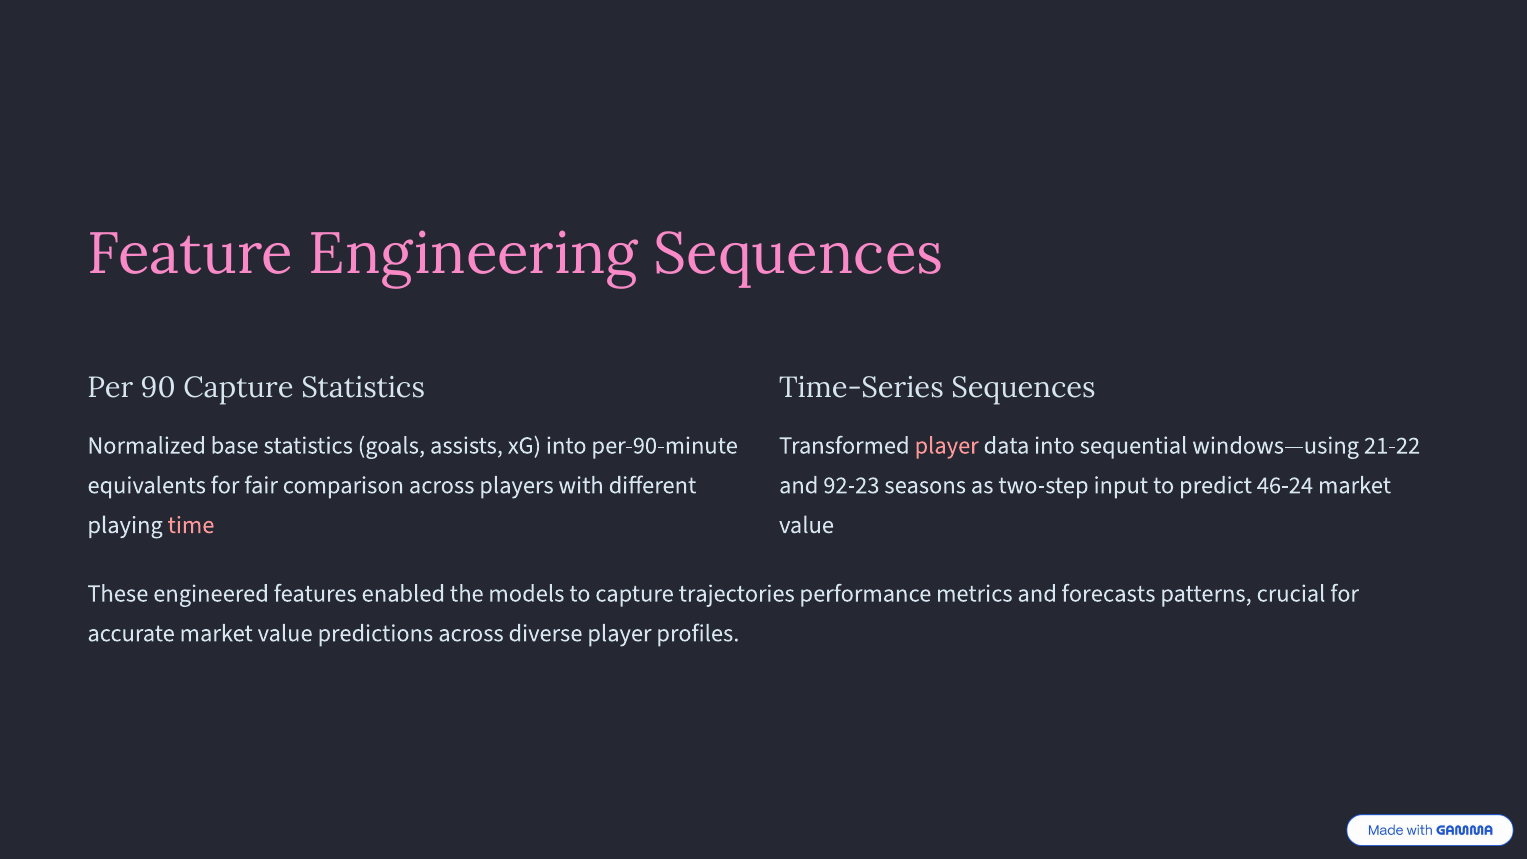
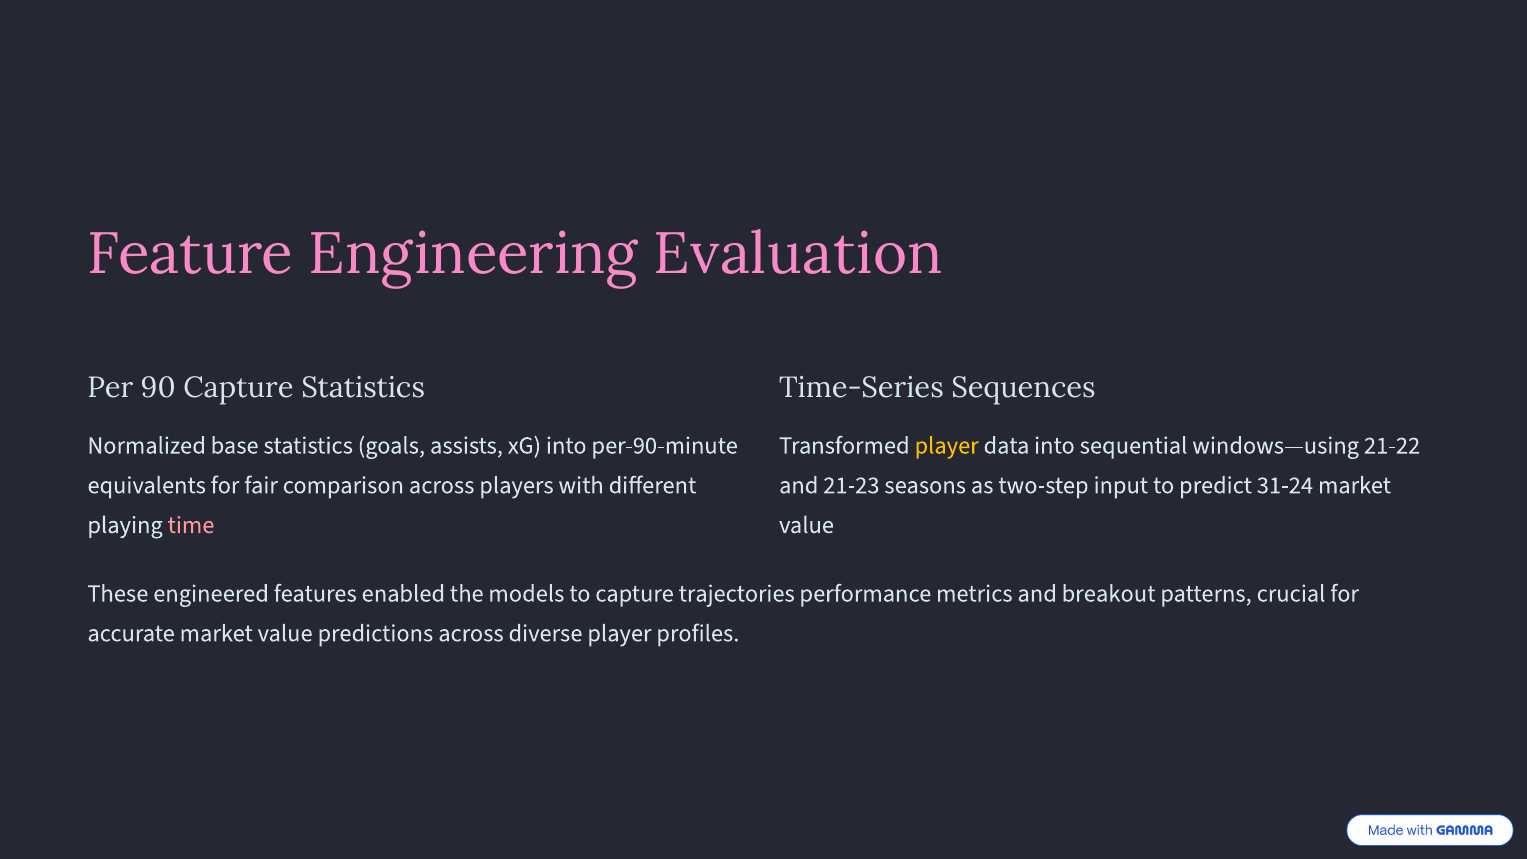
Engineering Sequences: Sequences -> Evaluation (798, 254)
player colour: pink -> yellow (947, 445)
92-23: 92-23 -> 21-23 (851, 485)
46-24: 46-24 -> 31-24 (1285, 485)
forecasts: forecasts -> breakout (1109, 593)
